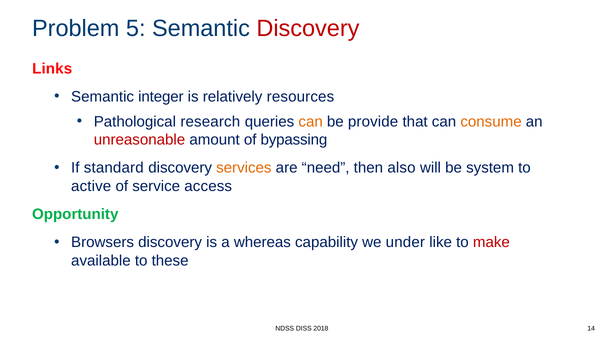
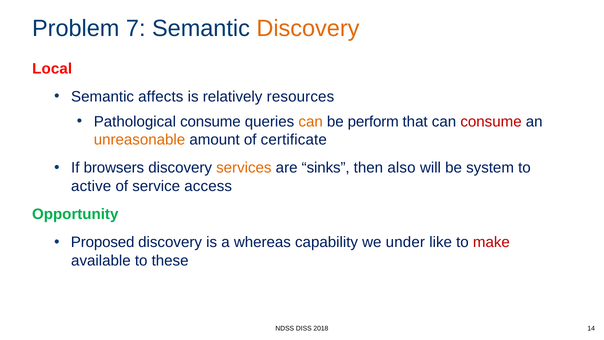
5: 5 -> 7 (136, 29)
Discovery colour: red -> orange (308, 29)
Links: Links -> Local (52, 68)
integer: integer -> affects (161, 97)
Pathological research: research -> consume (210, 121)
provide: provide -> perform (373, 121)
consume colour: orange -> red (491, 121)
unreasonable colour: red -> orange (139, 140)
bypassing: bypassing -> certificate (294, 140)
standard: standard -> browsers (114, 168)
need: need -> sinks (326, 168)
Browsers: Browsers -> Proposed (103, 242)
